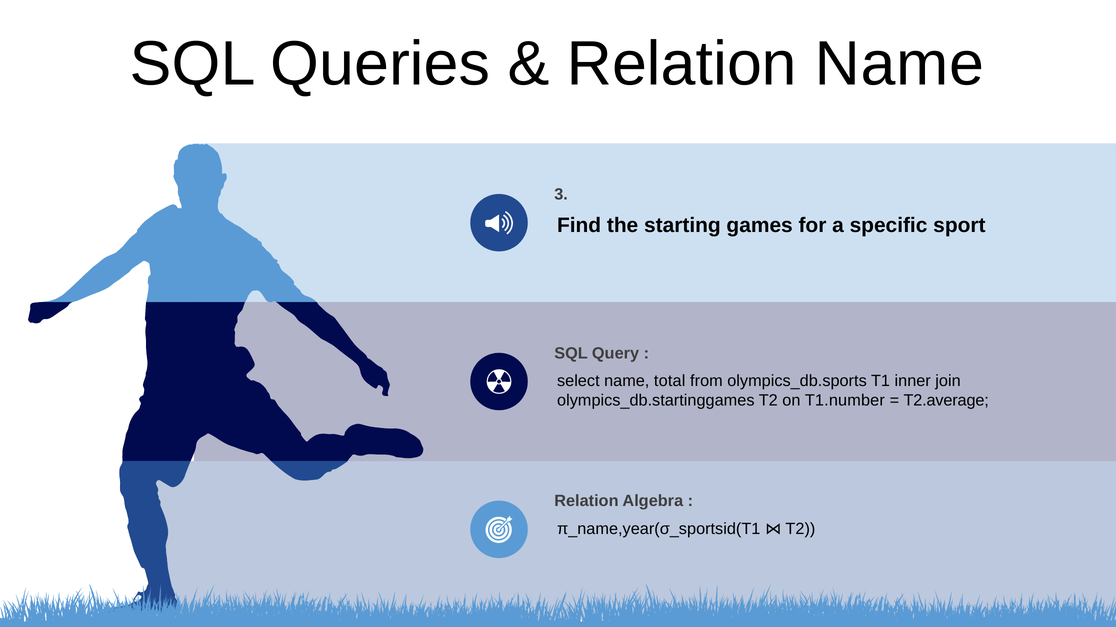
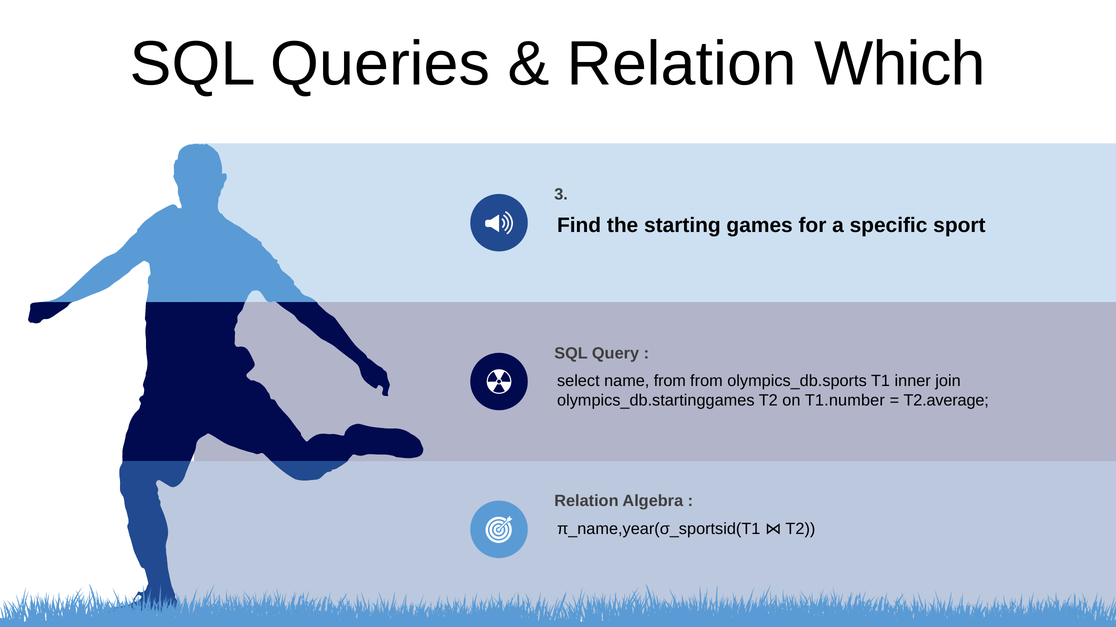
Relation Name: Name -> Which (900, 64)
name total: total -> from (670, 381)
